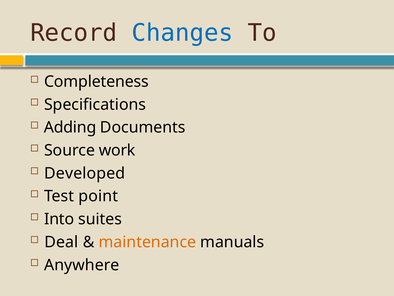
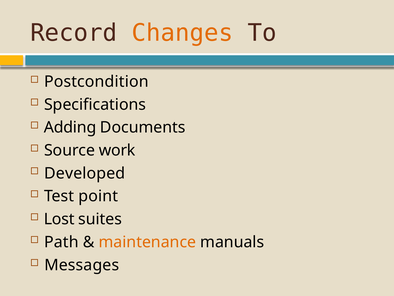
Changes colour: blue -> orange (182, 33)
Completeness: Completeness -> Postcondition (96, 82)
Into: Into -> Lost (59, 219)
Deal: Deal -> Path (61, 242)
Anywhere: Anywhere -> Messages (82, 265)
